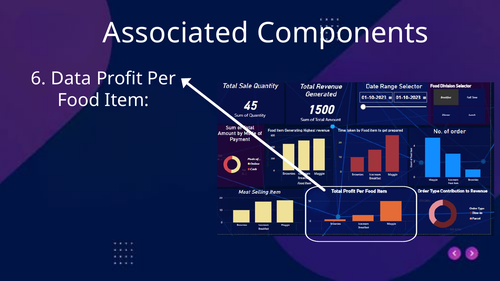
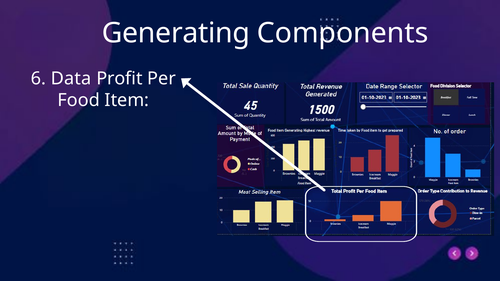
Associated: Associated -> Generating (176, 33)
